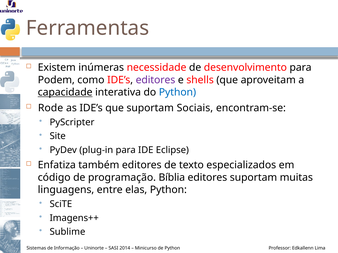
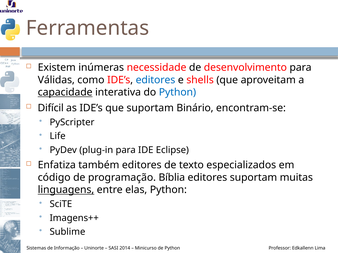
Podem: Podem -> Válidas (56, 80)
editores colour: purple -> blue (155, 80)
Rode: Rode -> Difícil (51, 108)
Sociais: Sociais -> Binário (195, 108)
Site: Site -> Life (58, 136)
linguagens underline: none -> present (66, 190)
